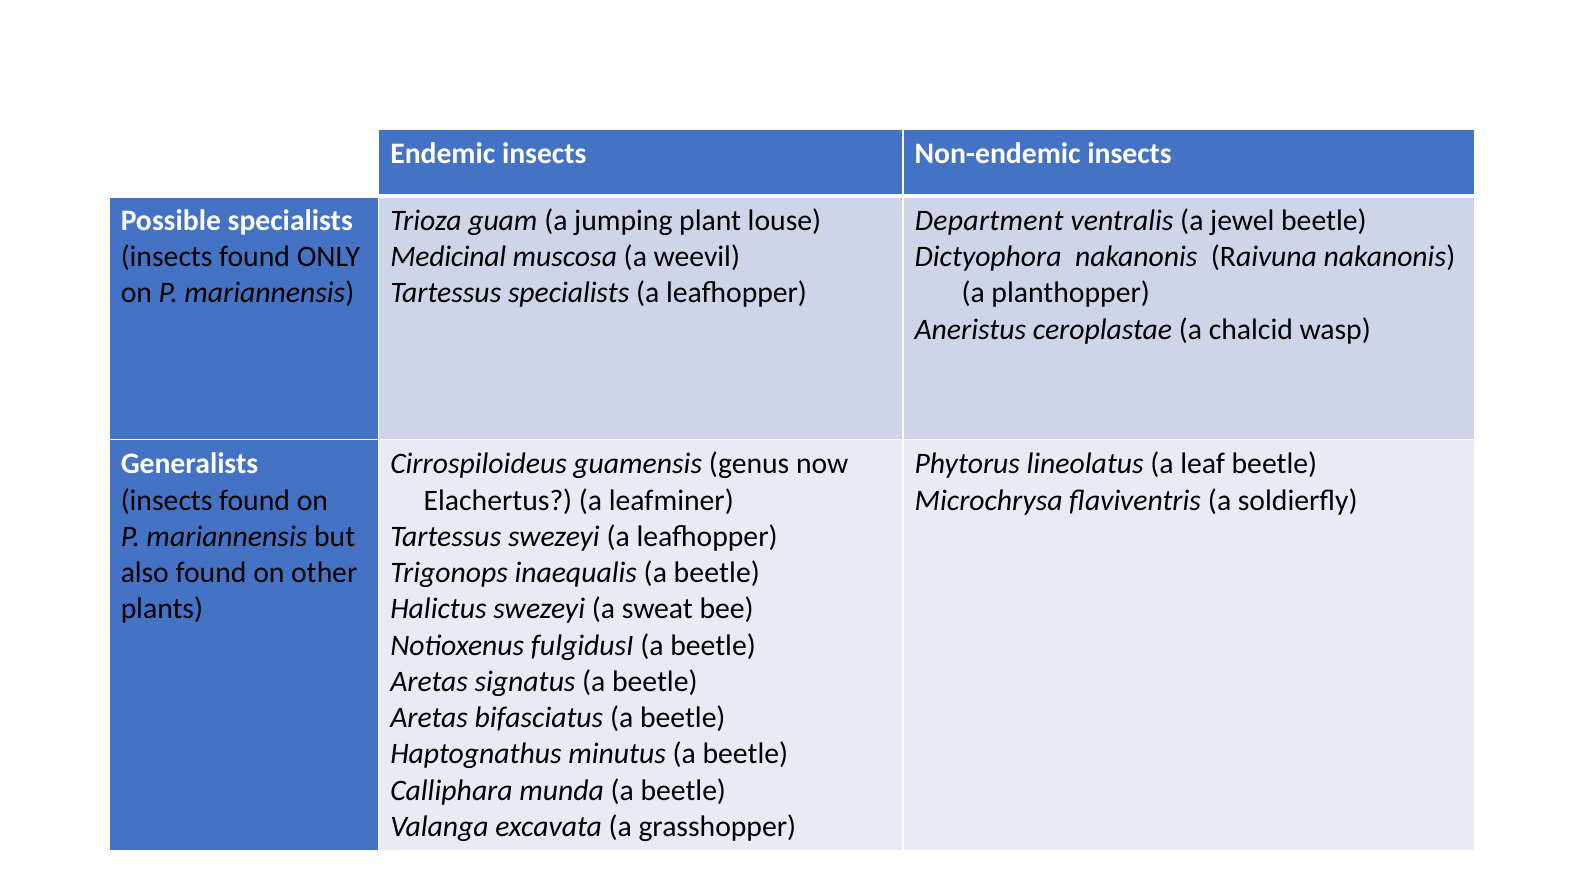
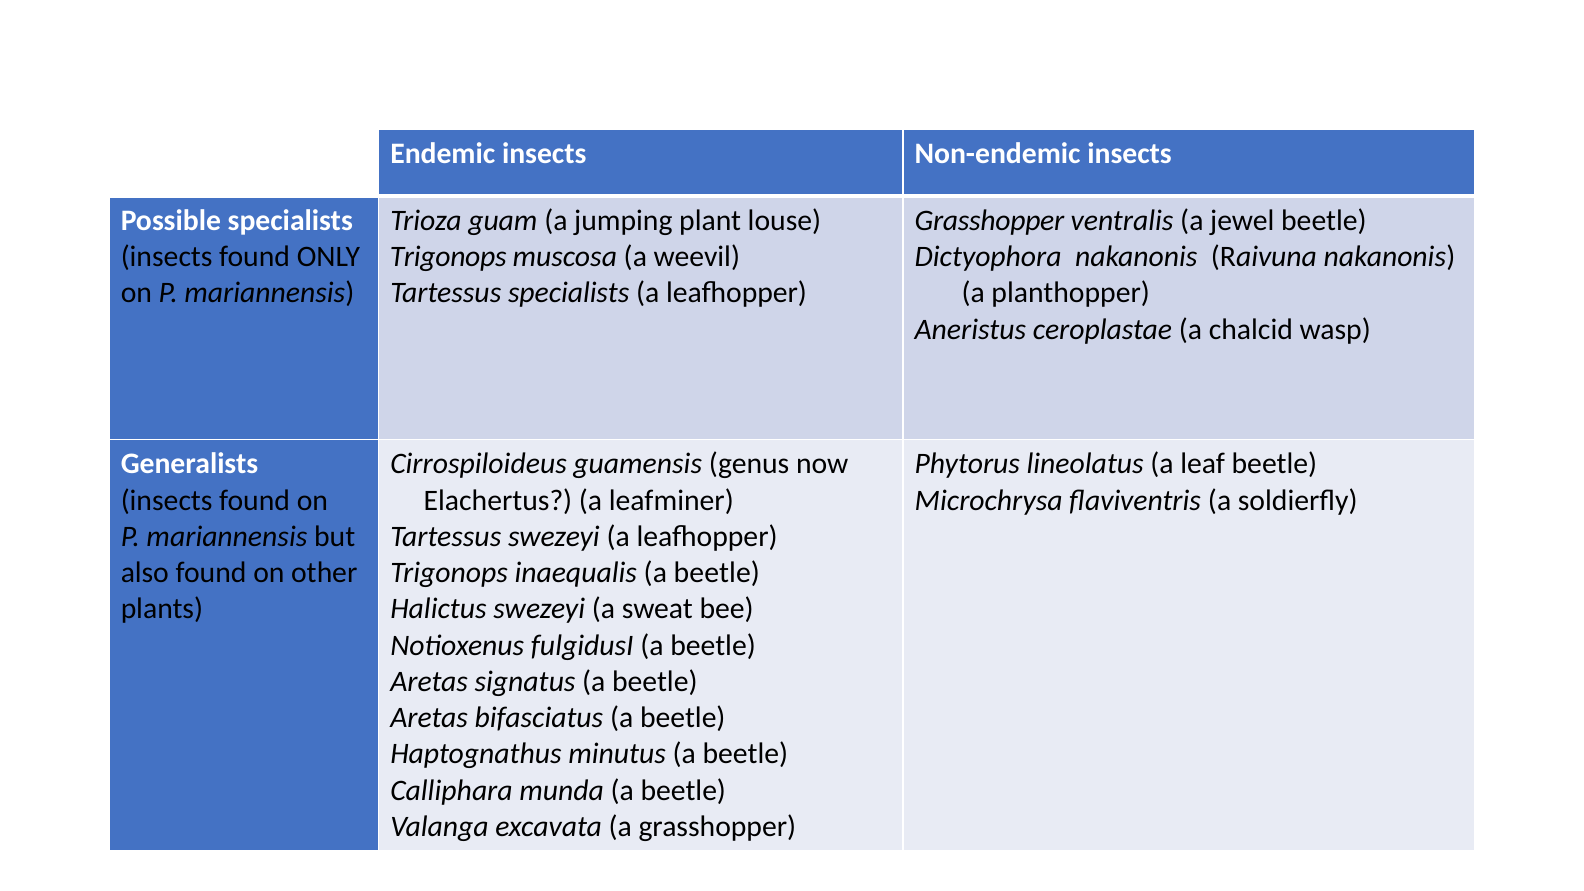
Department: Department -> Grasshopper (989, 221)
Medicinal: Medicinal -> Trigonops (448, 257)
